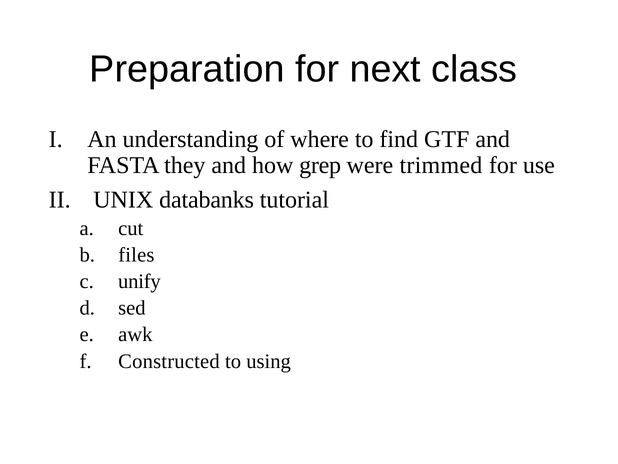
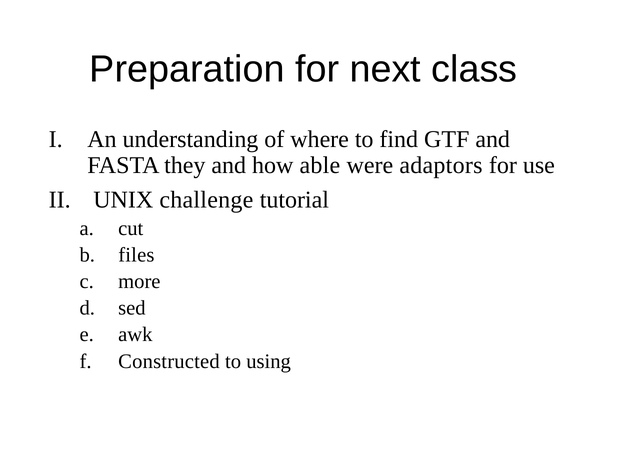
grep: grep -> able (320, 165)
trimmed: trimmed -> adaptors (441, 165)
databanks: databanks -> challenge (206, 200)
unify: unify -> more (139, 281)
